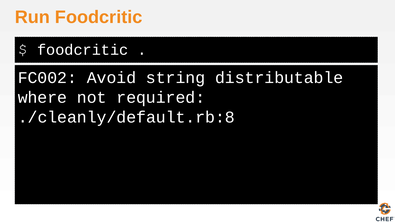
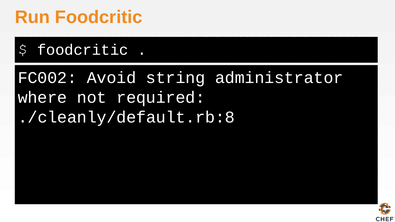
distributable: distributable -> administrator (279, 78)
